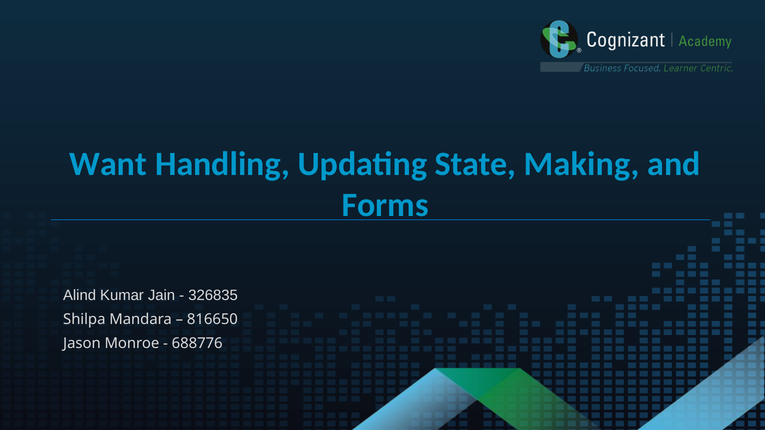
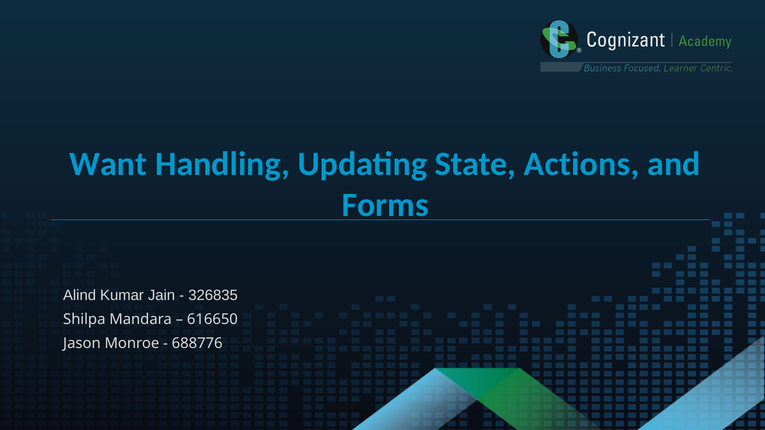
Making: Making -> Actions (582, 164)
816650: 816650 -> 616650 (212, 319)
